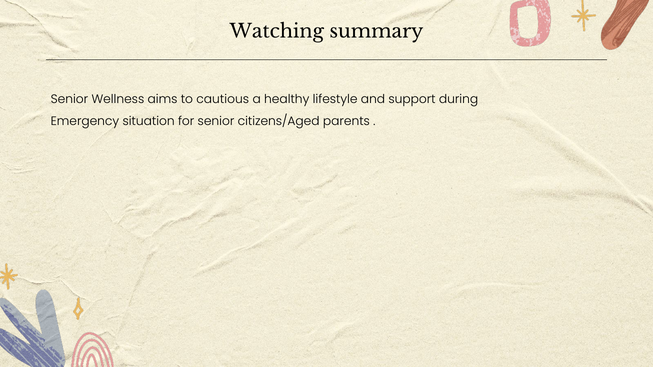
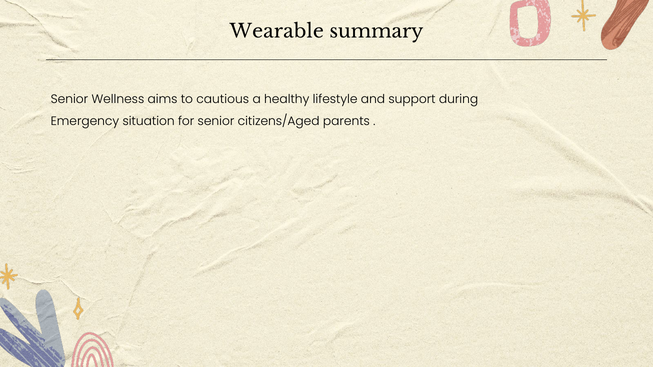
Watching: Watching -> Wearable (277, 31)
